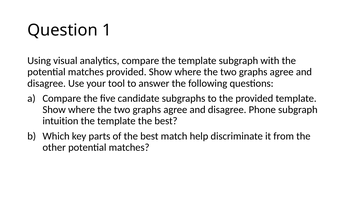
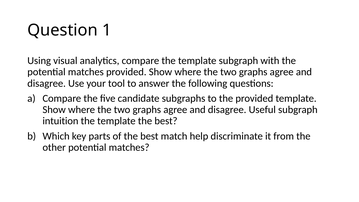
Phone: Phone -> Useful (262, 110)
